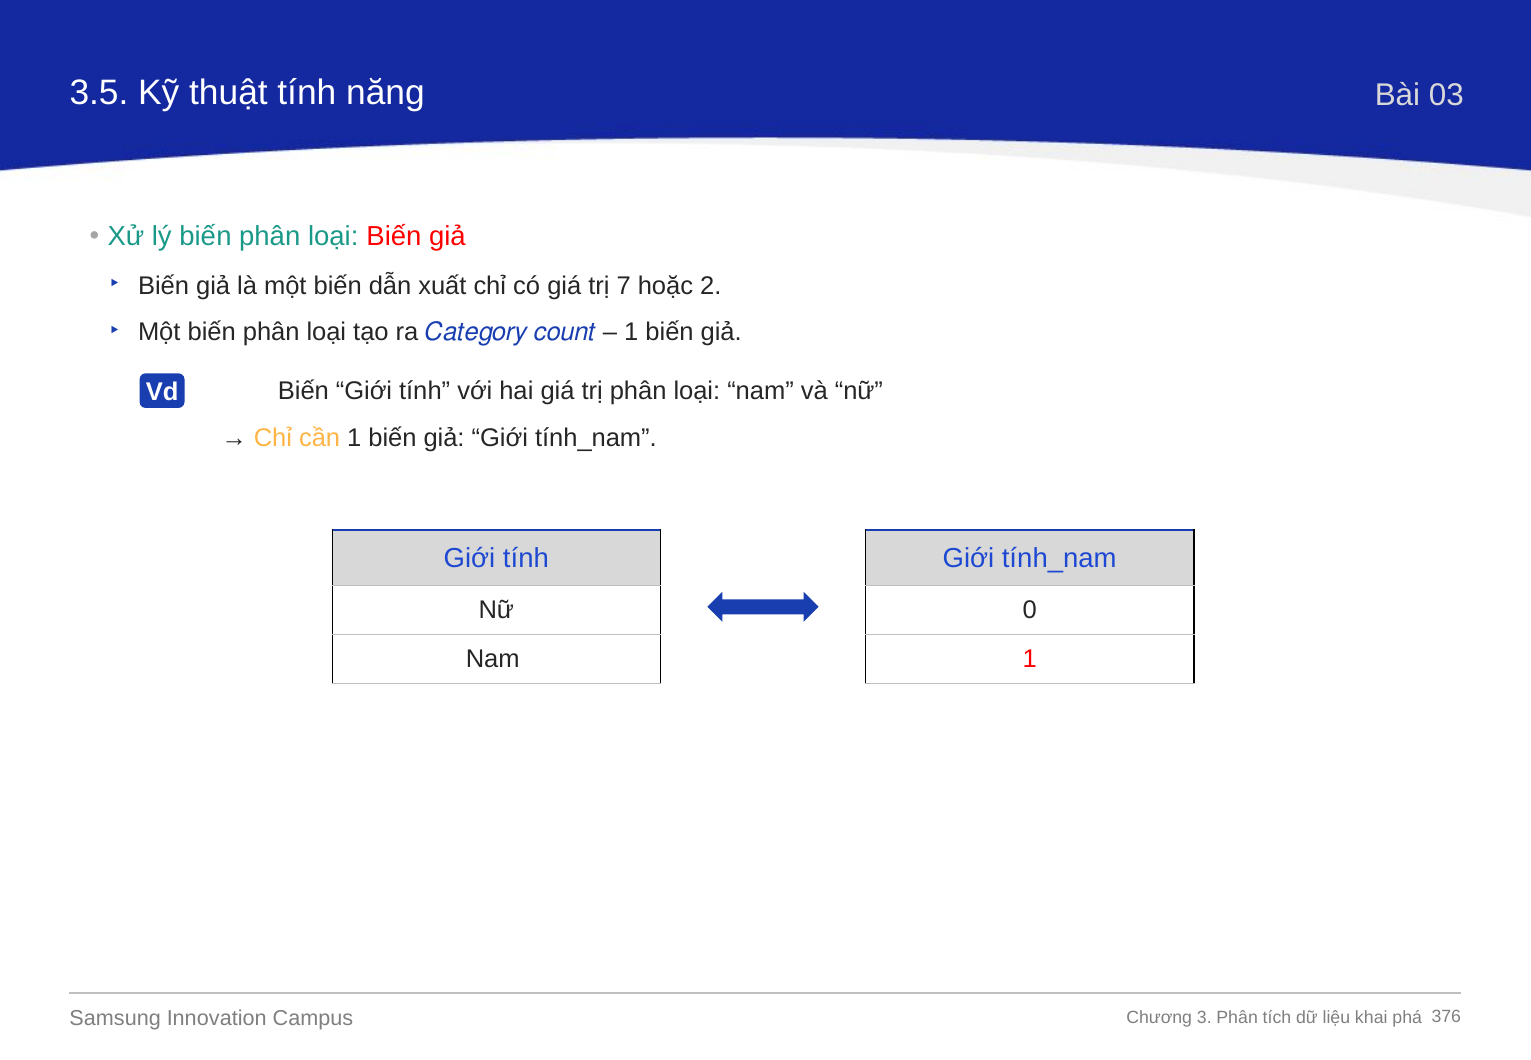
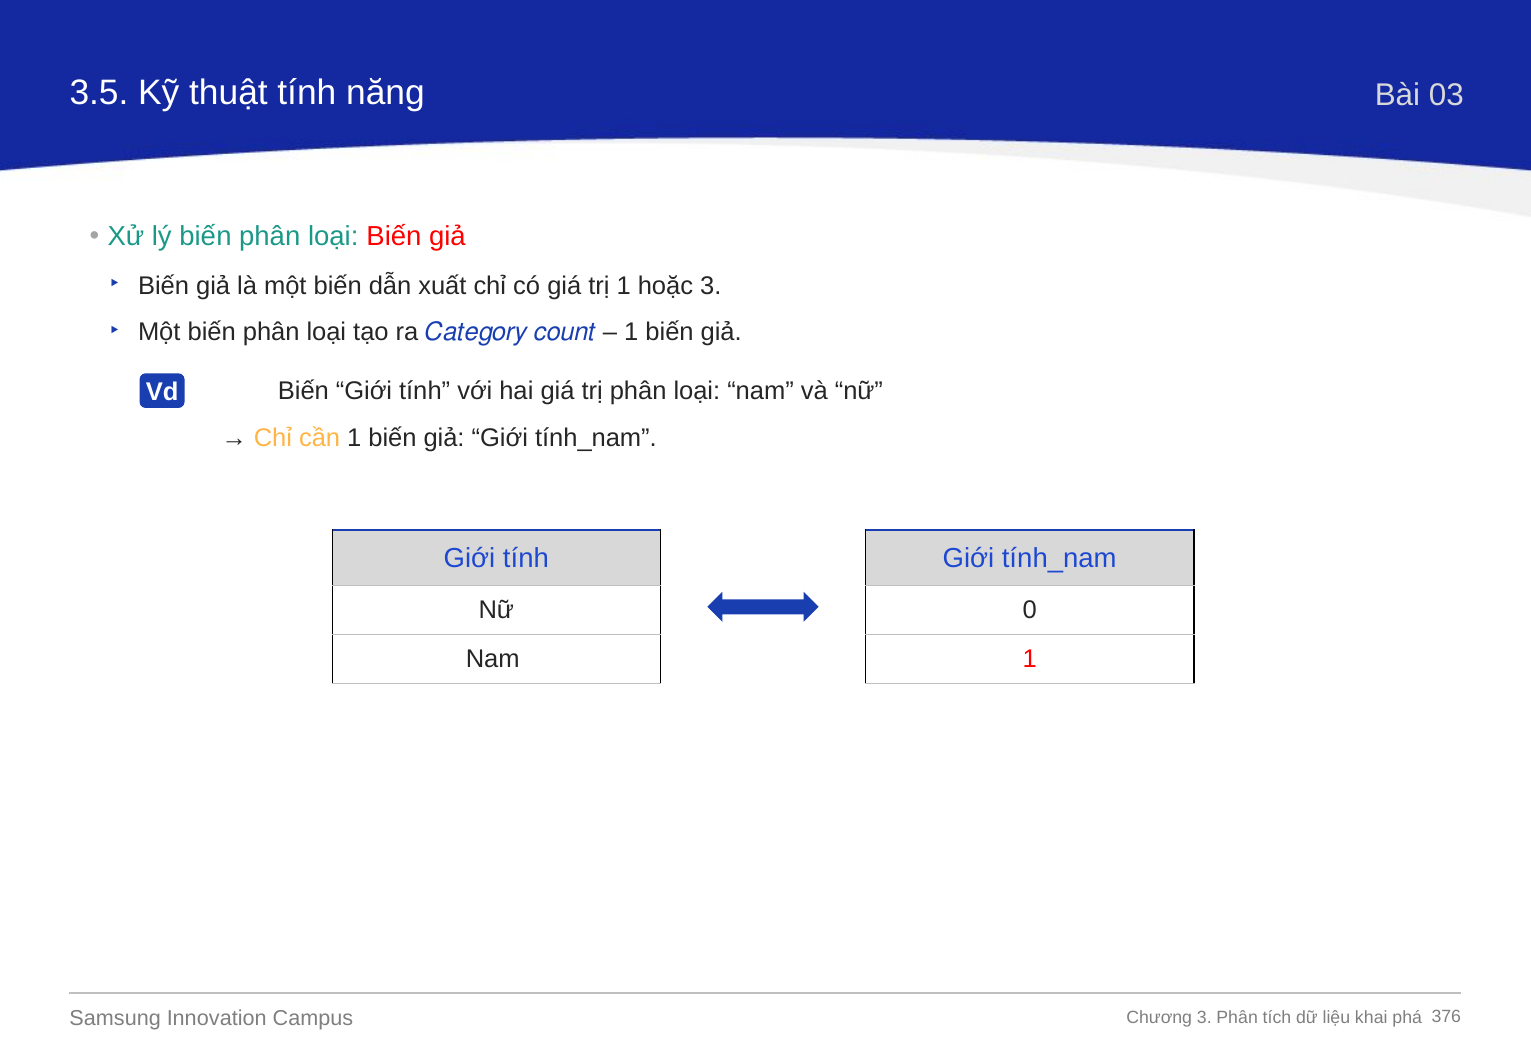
trị 7: 7 -> 1 (624, 286)
hoặc 2: 2 -> 3 (711, 286)
